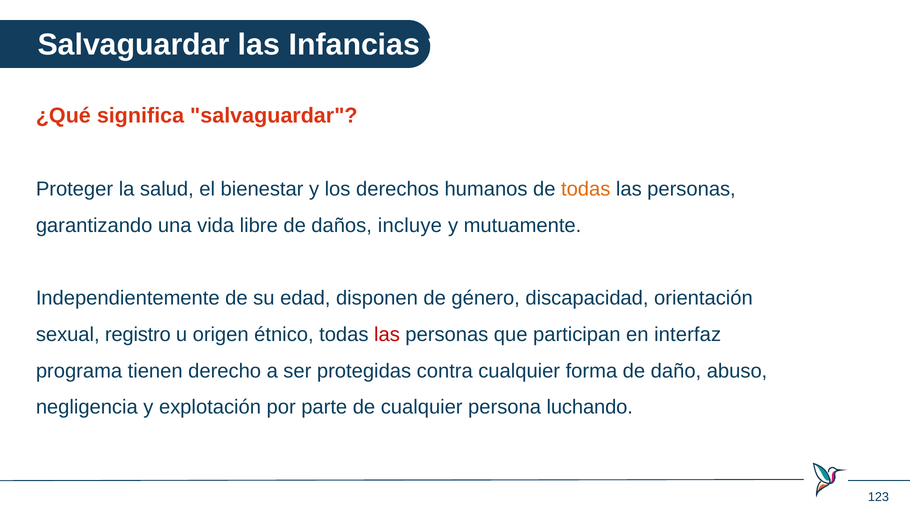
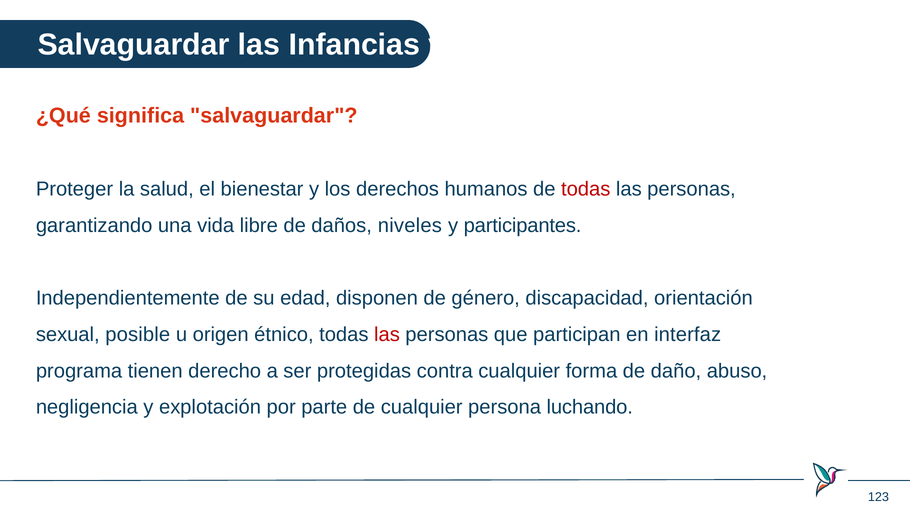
todas colour: orange -> red (586, 189)
incluye: incluye -> niveles (410, 225)
mutuamente: mutuamente -> participantes (523, 225)
registro: registro -> posible (138, 335)
